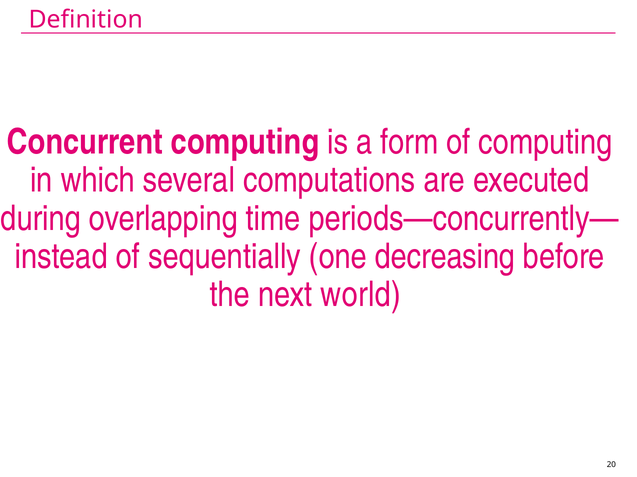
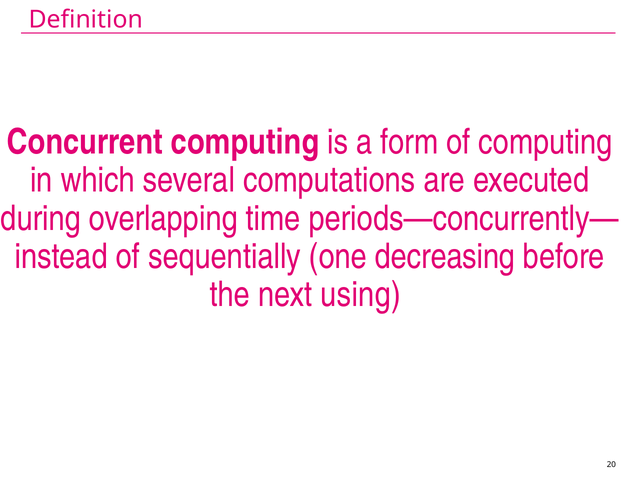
world: world -> using (361, 295)
